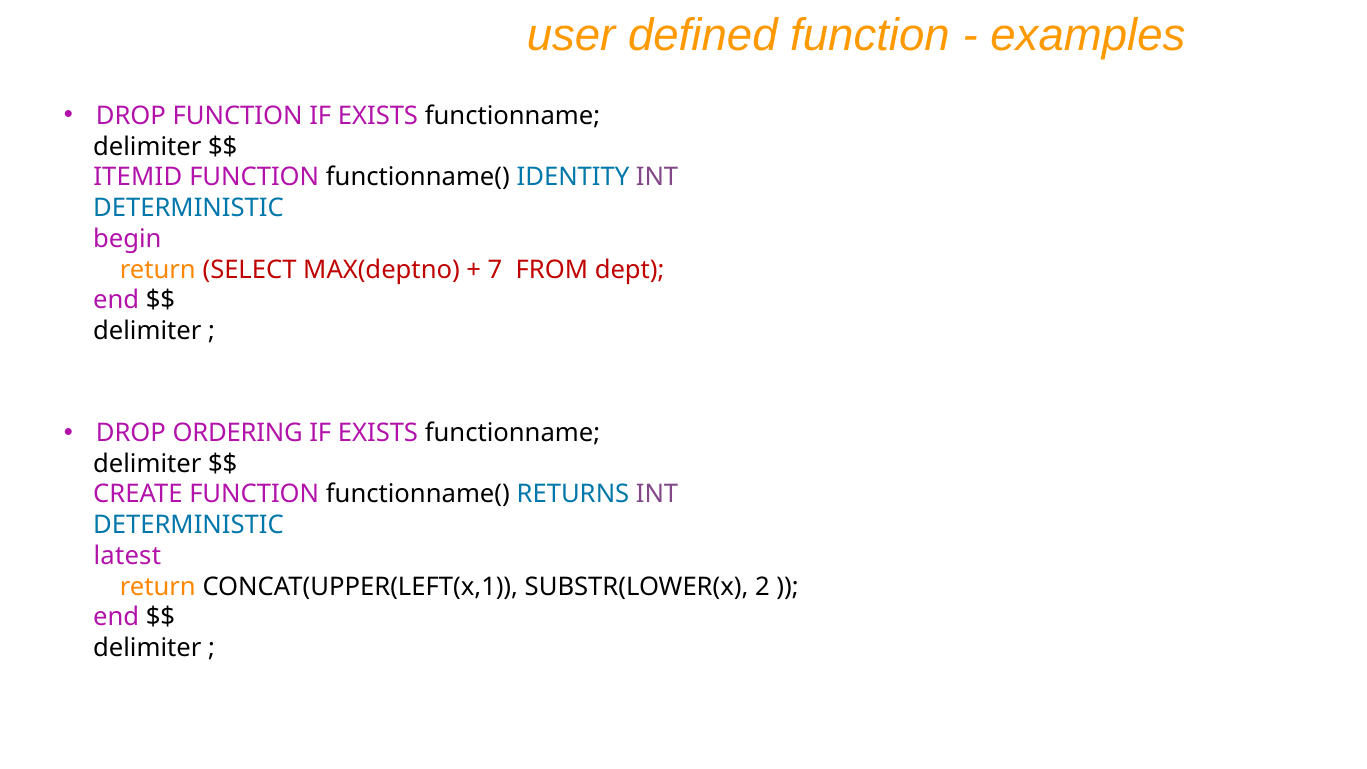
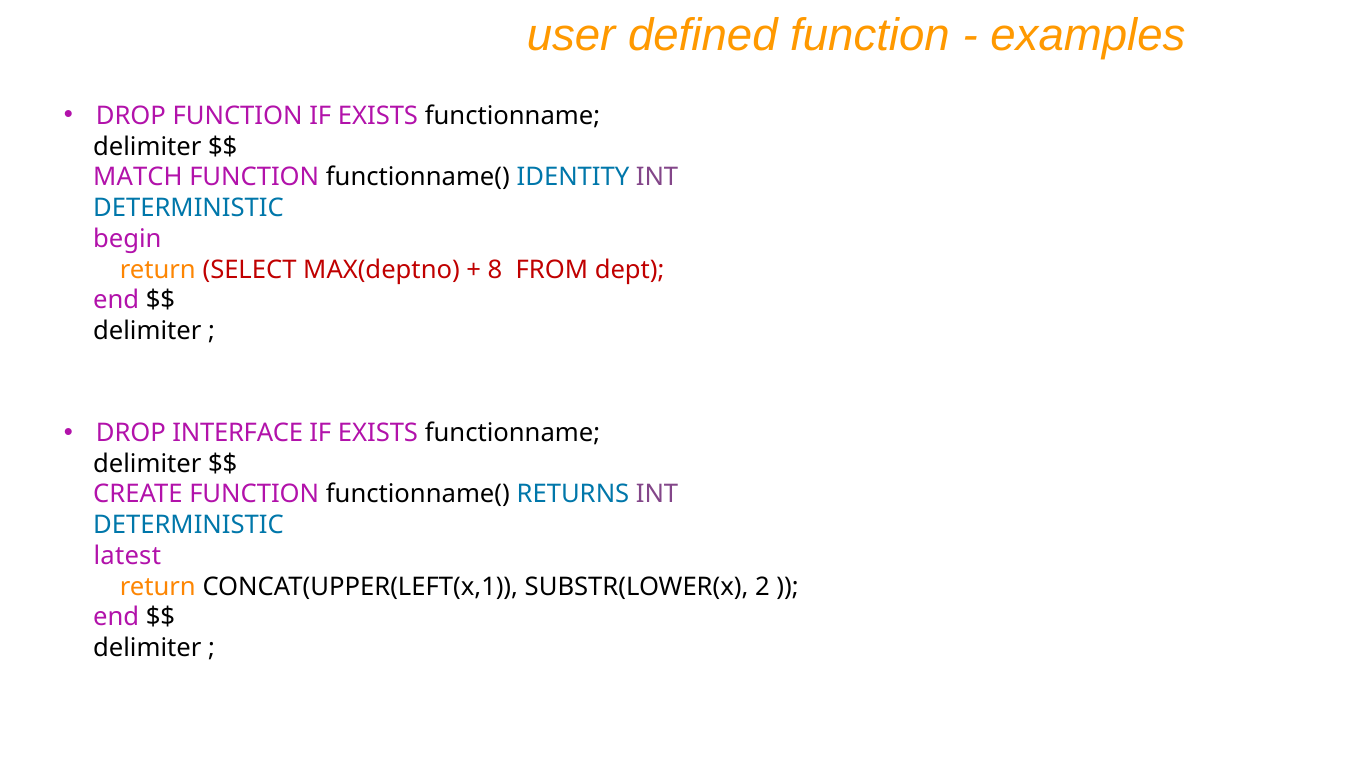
ITEMID: ITEMID -> MATCH (138, 177)
7: 7 -> 8 (495, 270)
ORDERING: ORDERING -> INTERFACE (238, 433)
